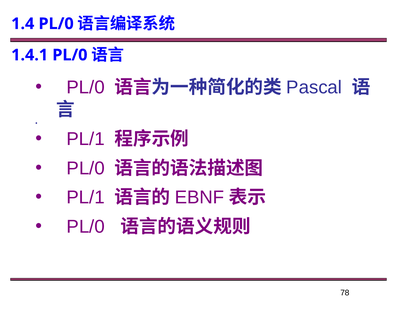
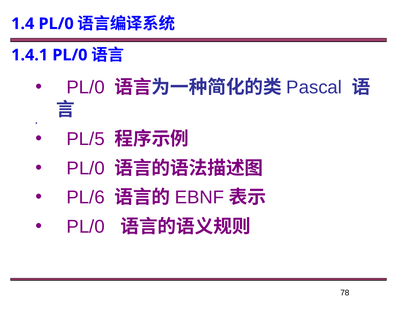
PL/1: PL/1 -> PL/5 (86, 139)
PL/1: PL/1 -> PL/6 (86, 198)
